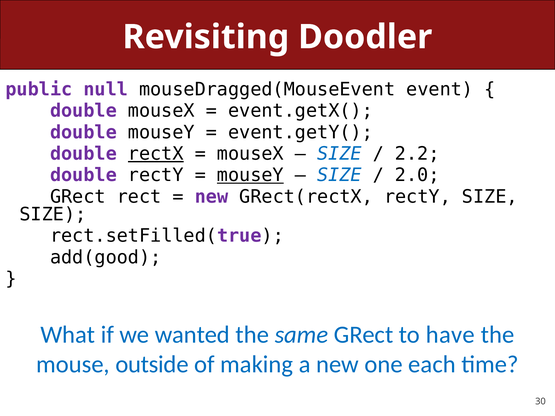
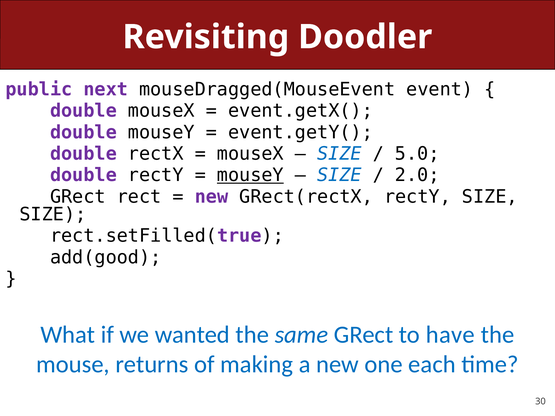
null: null -> next (106, 89)
rectX underline: present -> none (156, 154)
2.2: 2.2 -> 5.0 (417, 154)
outside: outside -> returns (152, 365)
